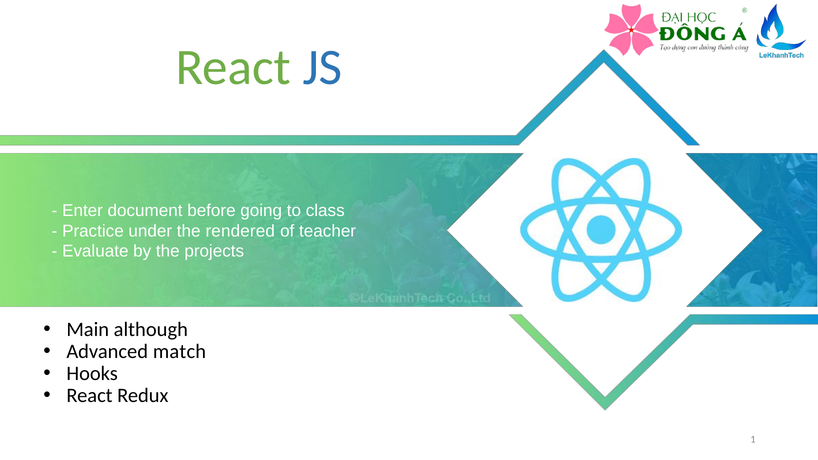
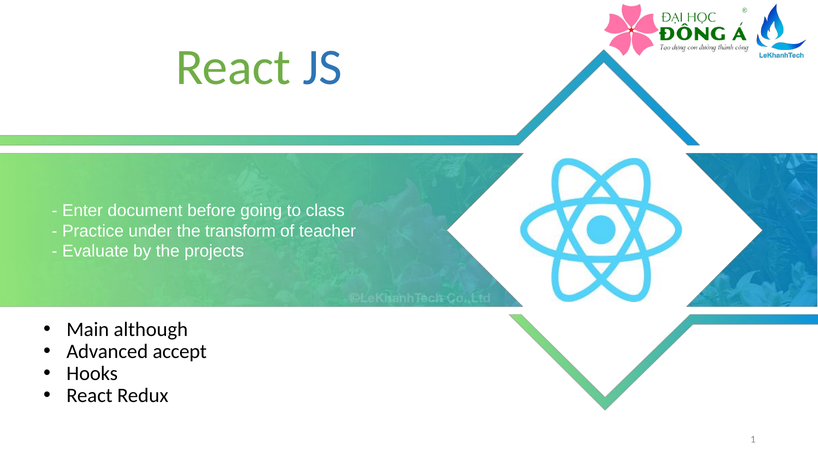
rendered: rendered -> transform (240, 231)
match: match -> accept (180, 351)
